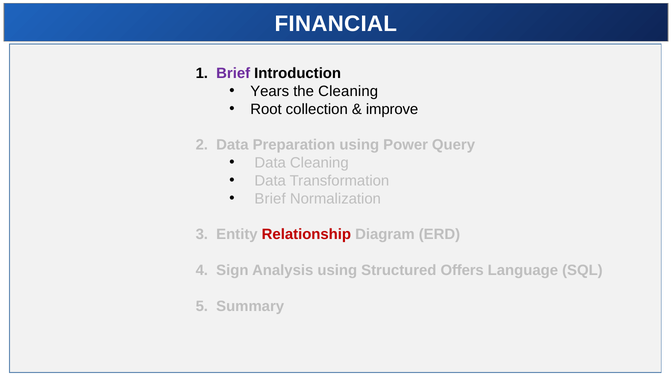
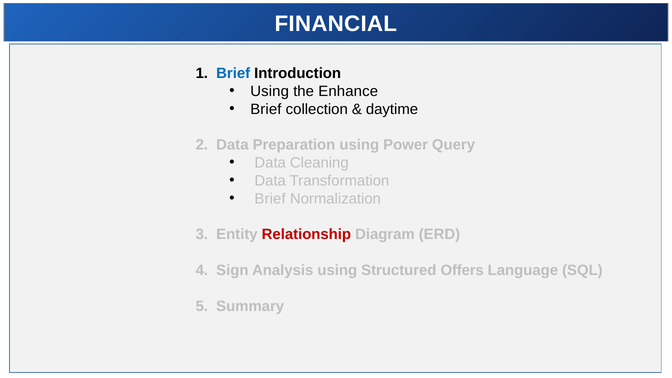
Brief colour: purple -> blue (233, 73)
Years: Years -> Using (270, 91)
the Cleaning: Cleaning -> Enhance (348, 91)
Root: Root -> Brief (266, 109)
improve: improve -> daytime (392, 109)
